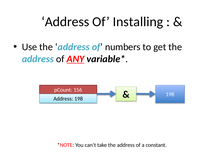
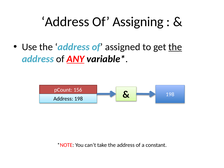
Installing: Installing -> Assigning (138, 22)
numbers: numbers -> assigned (123, 47)
the underline: none -> present (175, 47)
